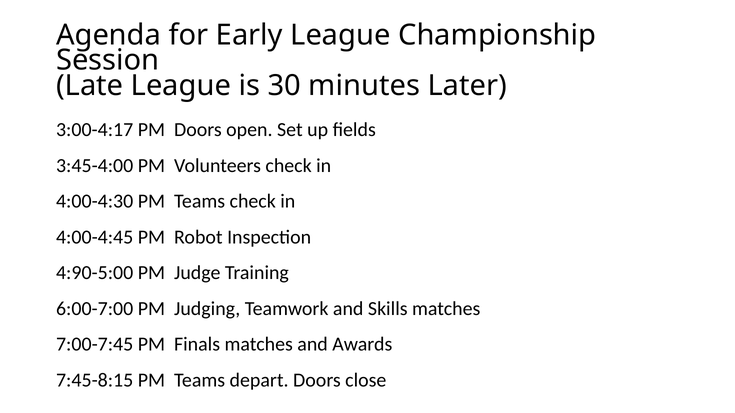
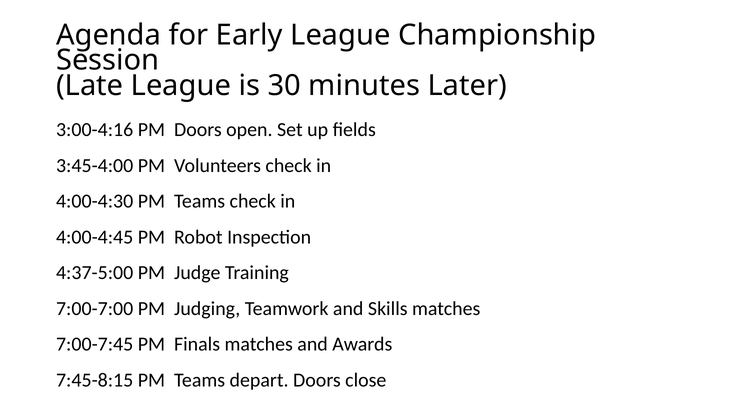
3:00-4:17: 3:00-4:17 -> 3:00-4:16 (95, 130)
4:90-5:00: 4:90-5:00 -> 4:37-5:00 (95, 273)
6:00-7:00: 6:00-7:00 -> 7:00-7:00 (95, 309)
